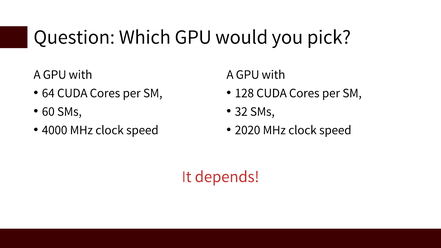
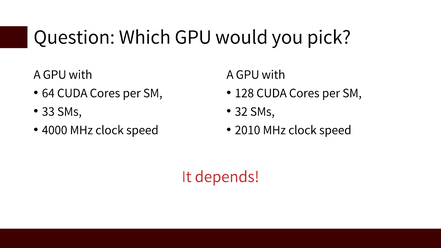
60: 60 -> 33 (48, 112)
2020: 2020 -> 2010 (248, 130)
